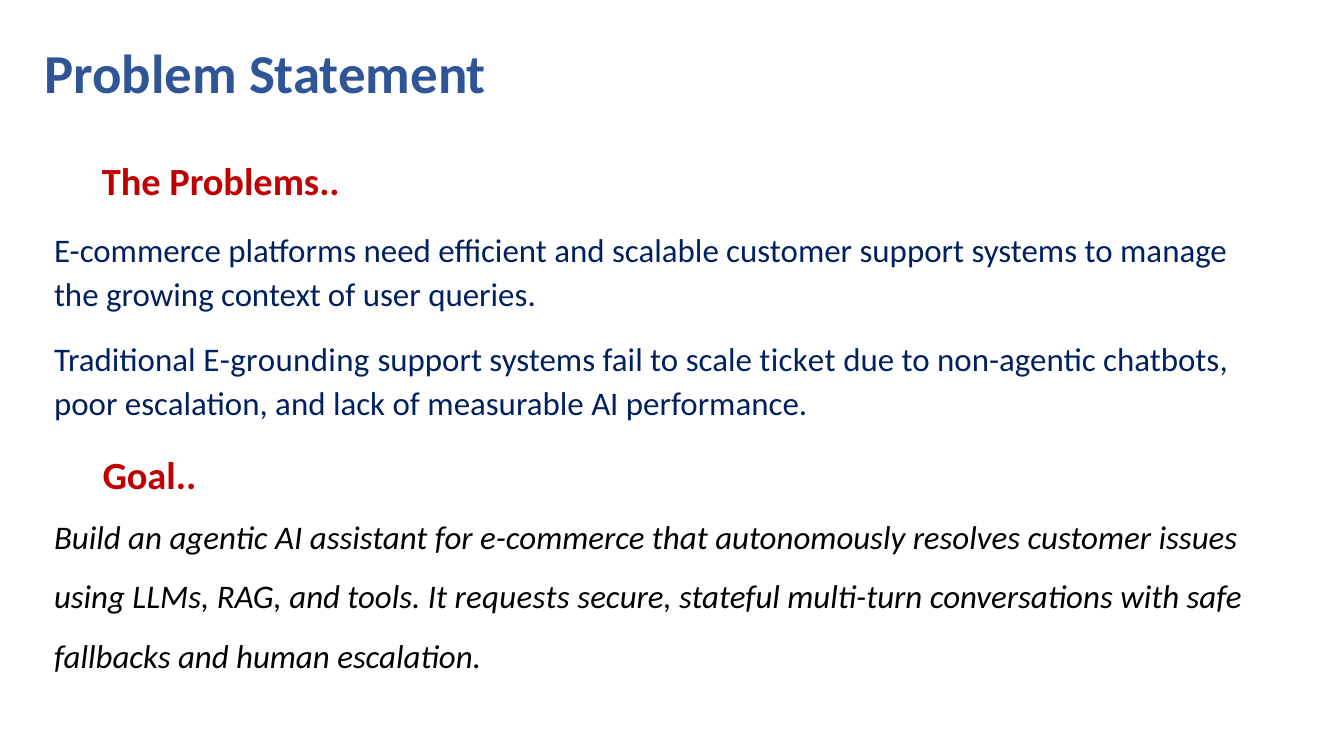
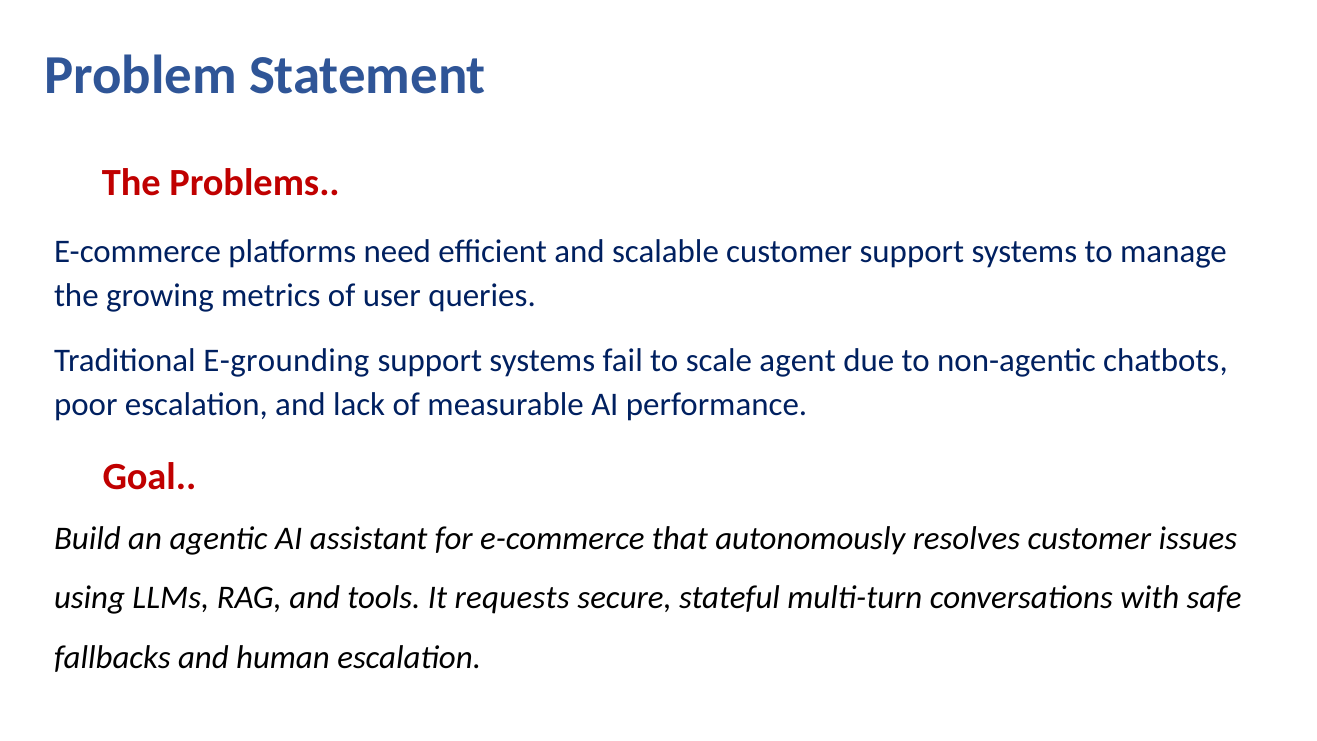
context: context -> metrics (271, 295)
ticket: ticket -> agent (798, 361)
